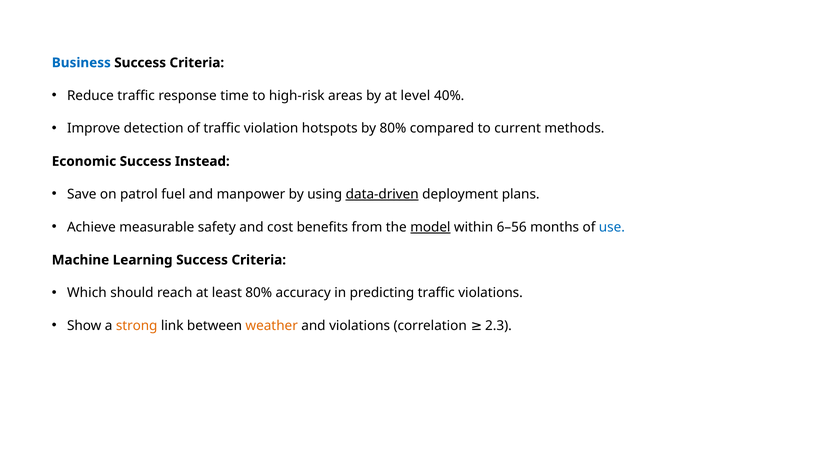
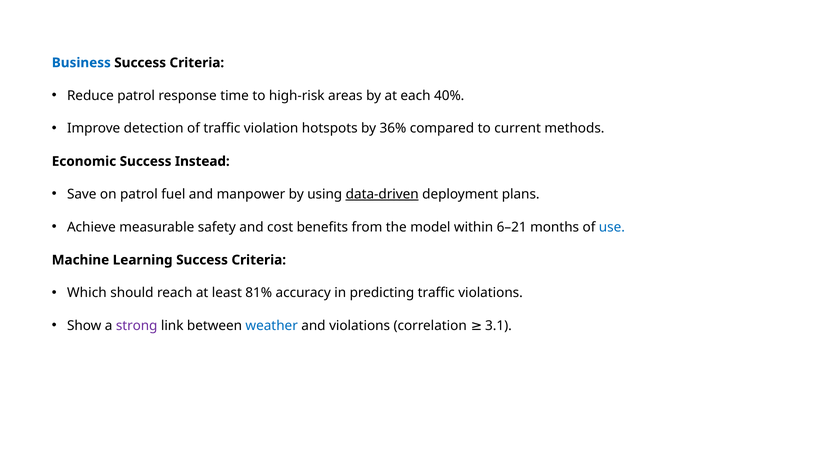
Reduce traffic: traffic -> patrol (136, 96)
level: level -> each (416, 96)
by 80%: 80% -> 36% (393, 128)
model underline: present -> none (430, 227)
6–56: 6–56 -> 6–21 (512, 227)
least 80%: 80% -> 81% (259, 293)
strong colour: orange -> purple (137, 326)
weather colour: orange -> blue (272, 326)
2.3: 2.3 -> 3.1 (498, 326)
